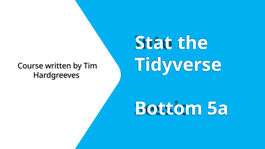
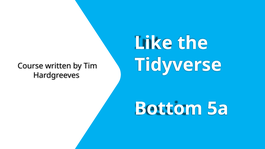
Stat: Stat -> Like (154, 43)
